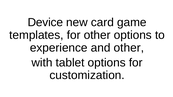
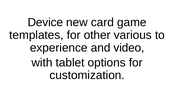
other options: options -> various (133, 35)
and other: other -> video (129, 48)
